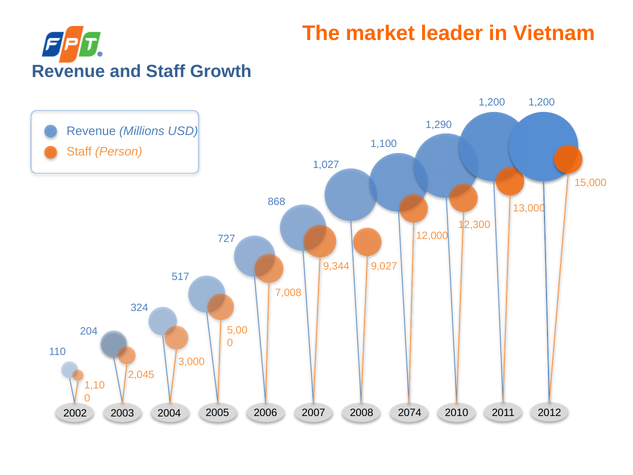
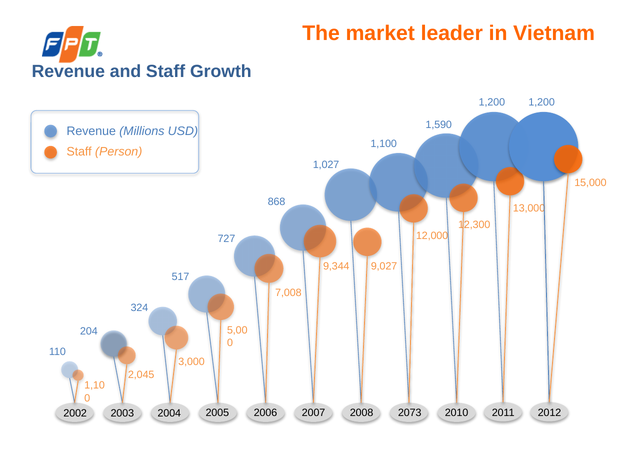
1,290: 1,290 -> 1,590 (439, 124)
2074: 2074 -> 2073 (410, 413)
